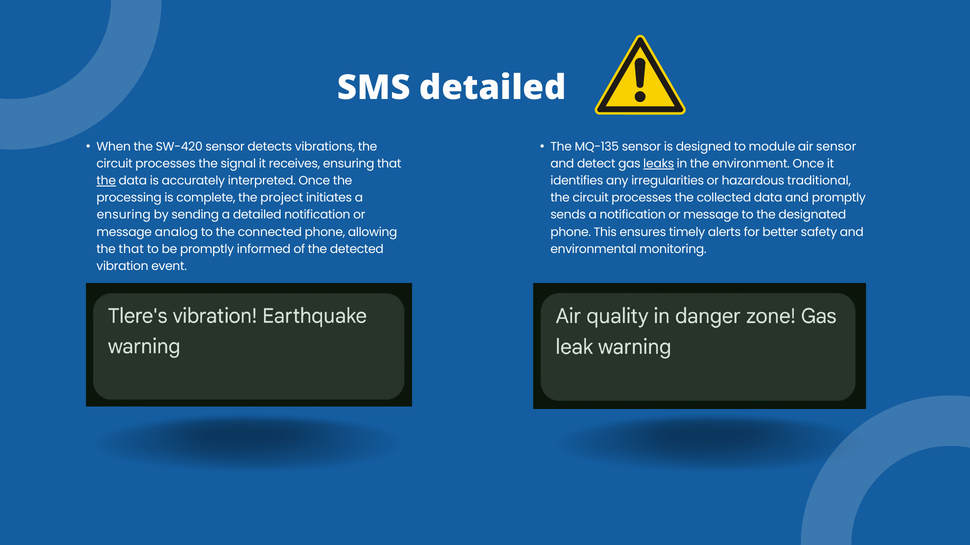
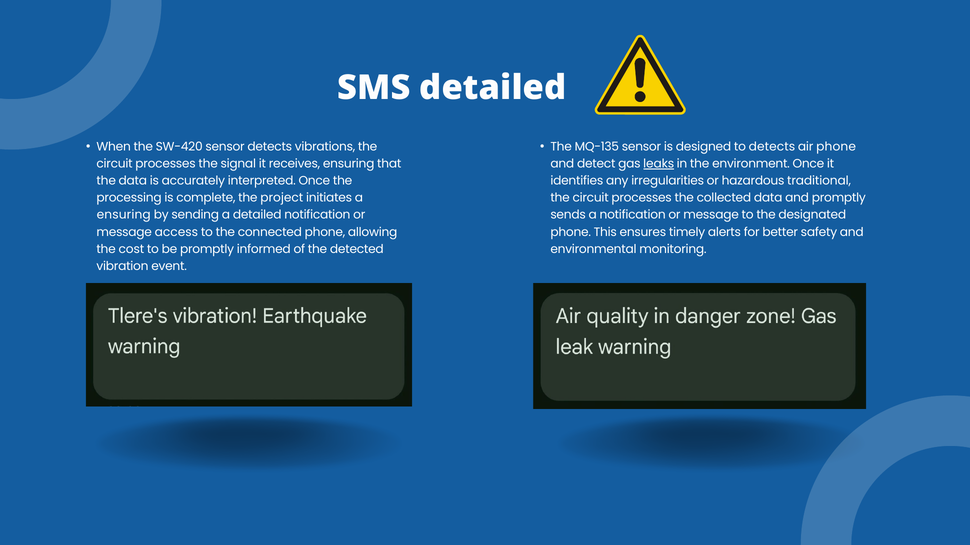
to module: module -> detects (772, 147)
air sensor: sensor -> phone (836, 147)
the underline: present -> none (106, 181)
analog: analog -> access (176, 232)
the that: that -> cost (131, 249)
